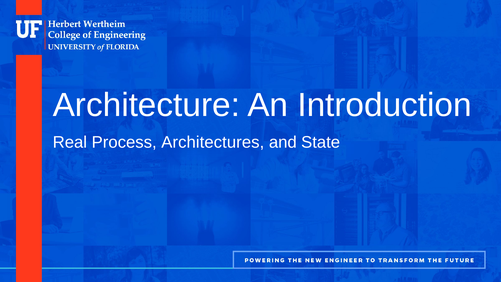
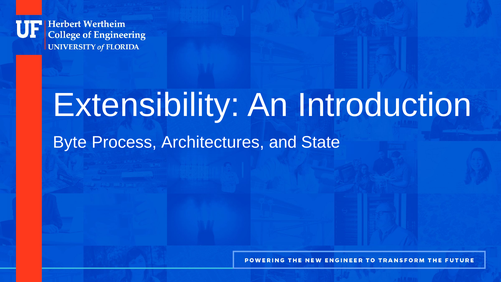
Architecture: Architecture -> Extensibility (146, 105)
Real: Real -> Byte (70, 142)
